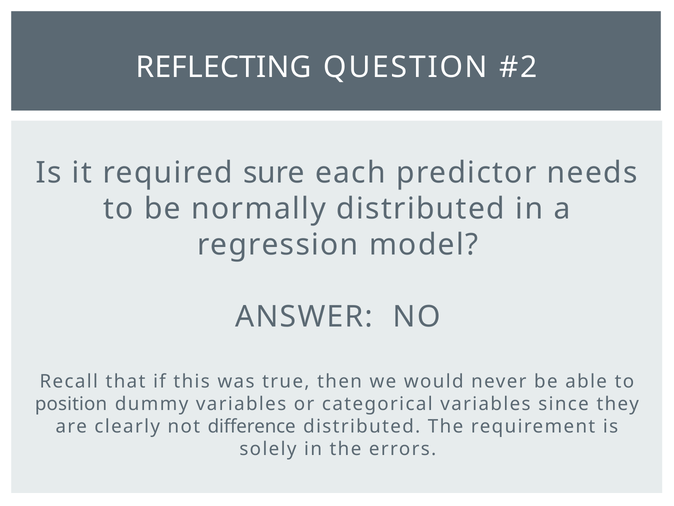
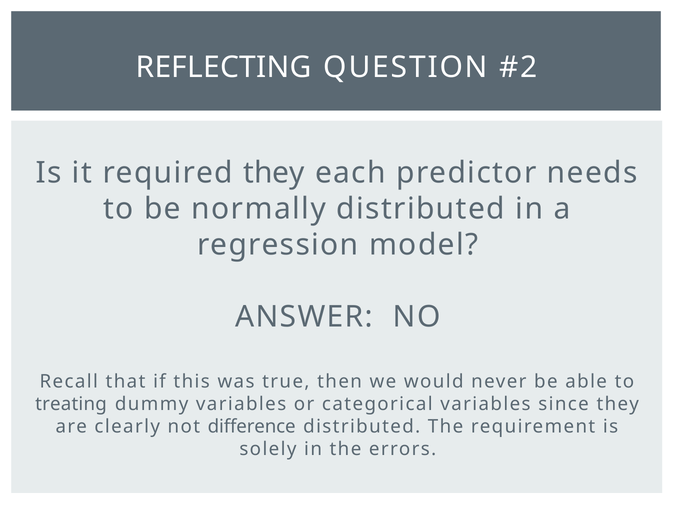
required sure: sure -> they (274, 173)
position: position -> treating (71, 404)
